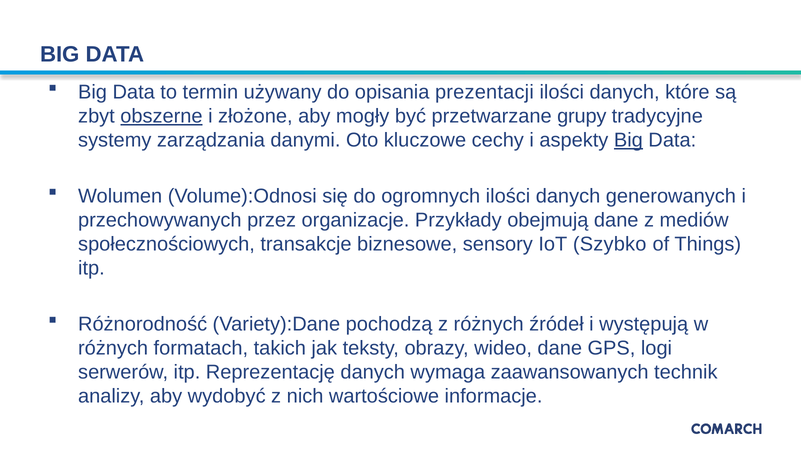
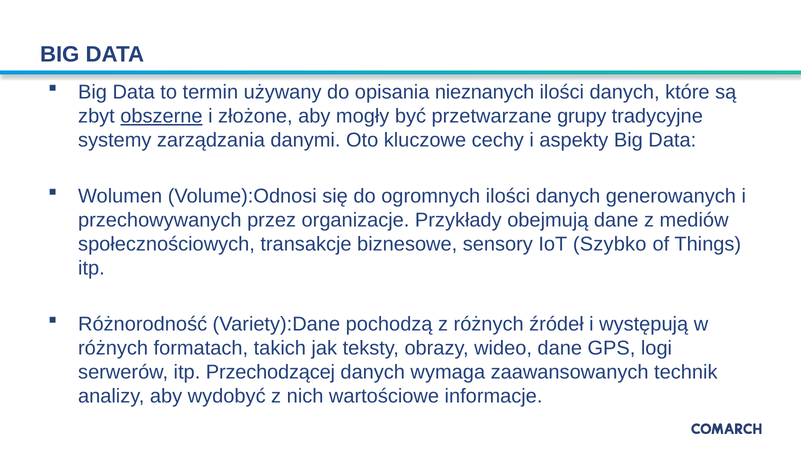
prezentacji: prezentacji -> nieznanych (485, 92)
Big underline: present -> none (628, 140)
Reprezentację: Reprezentację -> Przechodzącej (270, 373)
